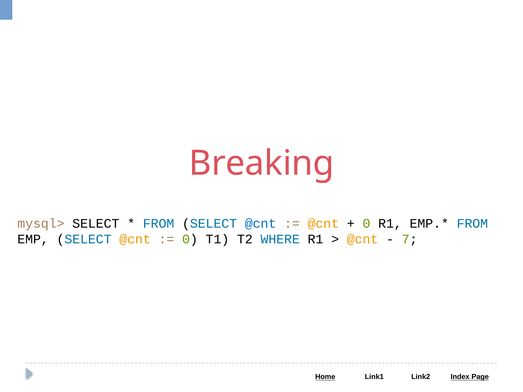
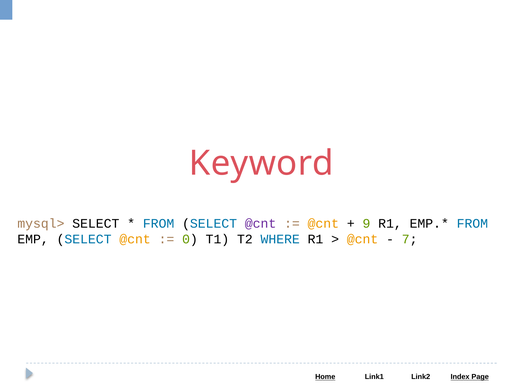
Breaking: Breaking -> Keyword (261, 163)
@cnt colour: blue -> purple (261, 224)
0: 0 -> 9 (366, 224)
